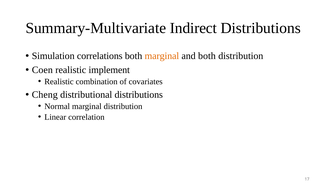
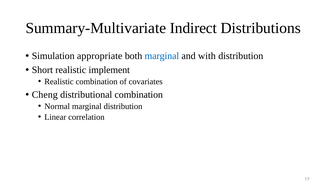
correlations: correlations -> appropriate (100, 56)
marginal colour: orange -> blue (162, 56)
and both: both -> with (207, 56)
Coen: Coen -> Short (42, 70)
distributional distributions: distributions -> combination (139, 95)
